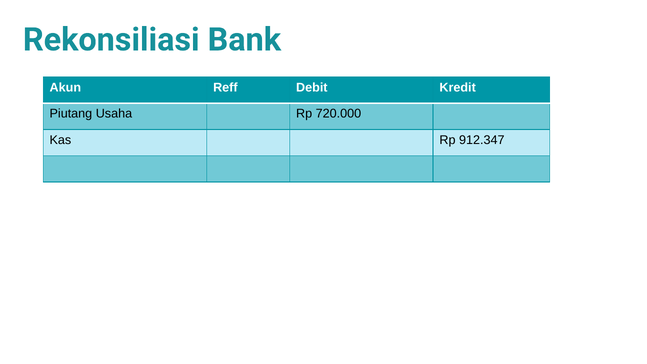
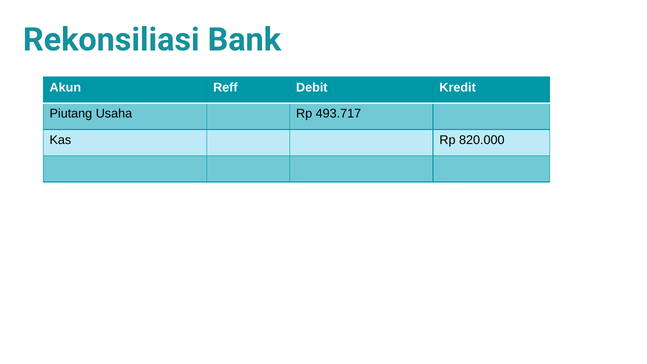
720.000: 720.000 -> 493.717 (338, 114)
912.347: 912.347 -> 820.000 (482, 140)
